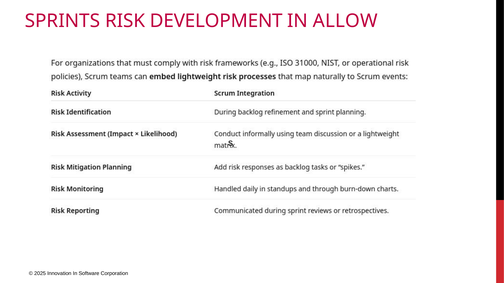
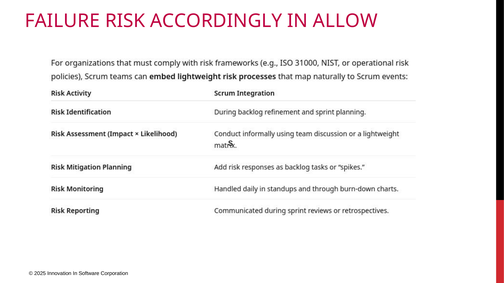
SPRINTS: SPRINTS -> FAILURE (62, 21)
DEVELOPMENT: DEVELOPMENT -> ACCORDINGLY (216, 21)
